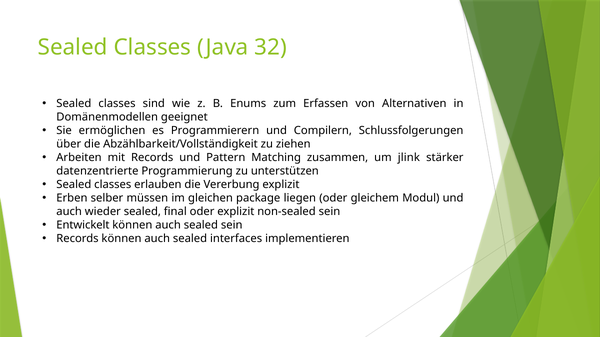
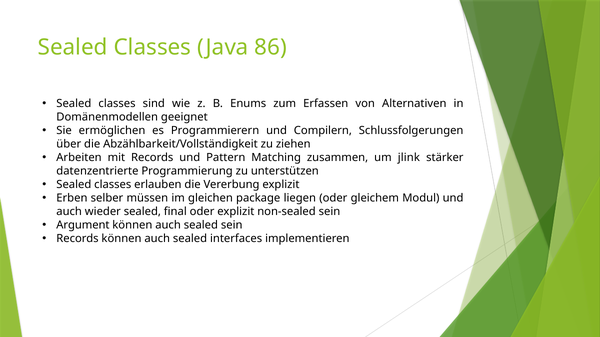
32: 32 -> 86 (271, 47)
Entwickelt: Entwickelt -> Argument (83, 225)
